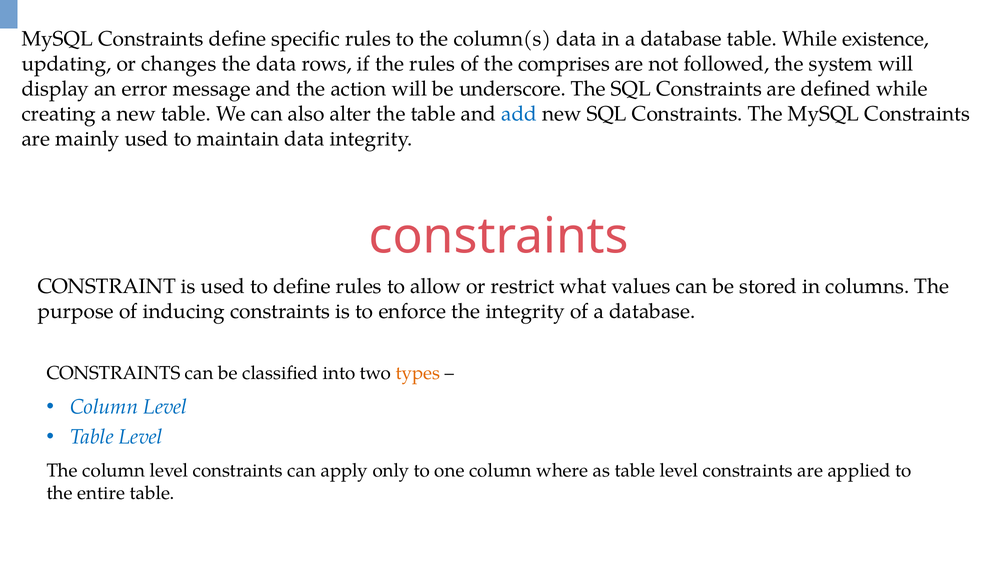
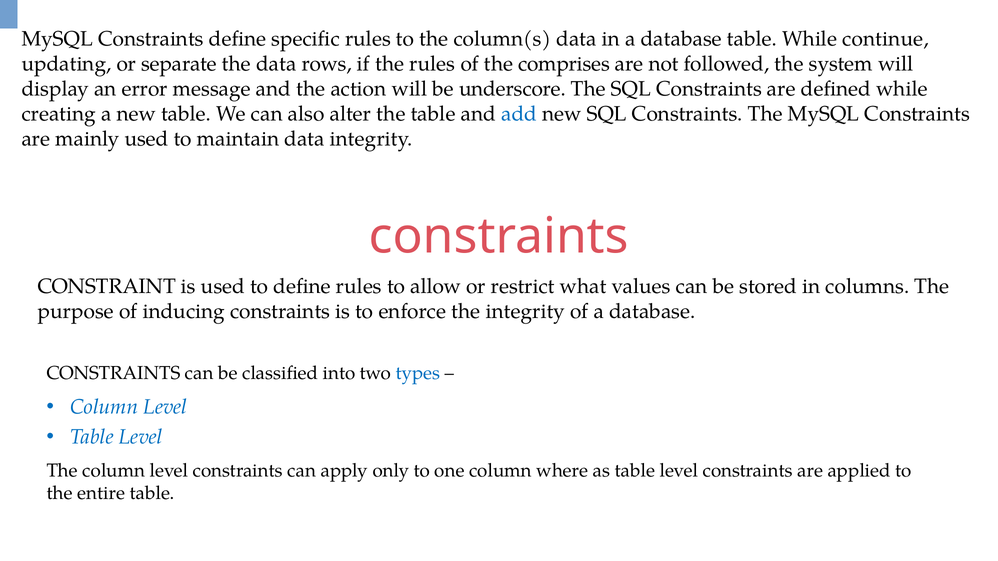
existence: existence -> continue (885, 39)
changes: changes -> separate (179, 64)
types colour: orange -> blue (418, 374)
